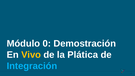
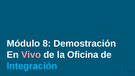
0: 0 -> 8 (47, 43)
Vivo colour: yellow -> pink (31, 55)
Plática: Plática -> Oficina (83, 55)
